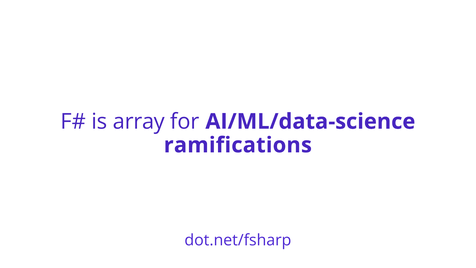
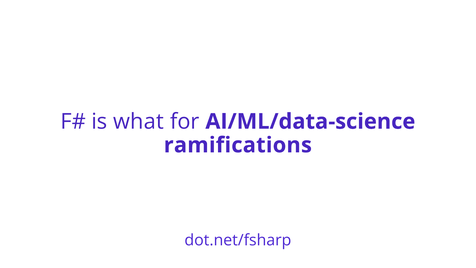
array: array -> what (139, 121)
